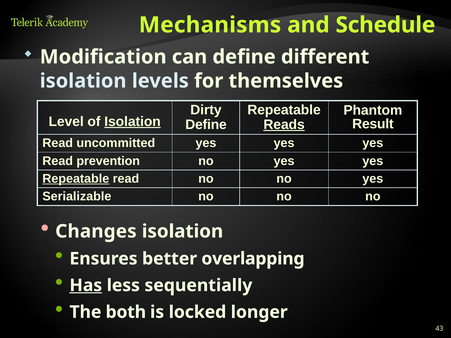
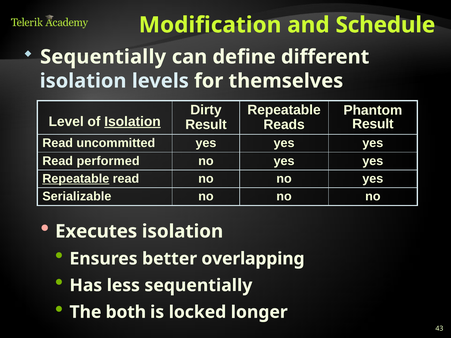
Mechanisms: Mechanisms -> Modification (210, 25)
Modification: Modification -> Sequentially (103, 57)
Define: Define -> Result (206, 125)
Reads underline: present -> none (284, 125)
prevention: prevention -> performed (108, 161)
Changes: Changes -> Executes (96, 232)
Has underline: present -> none (86, 286)
